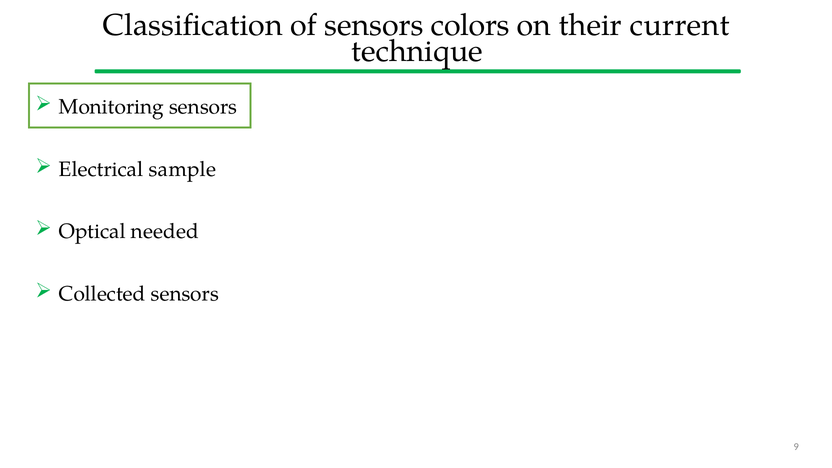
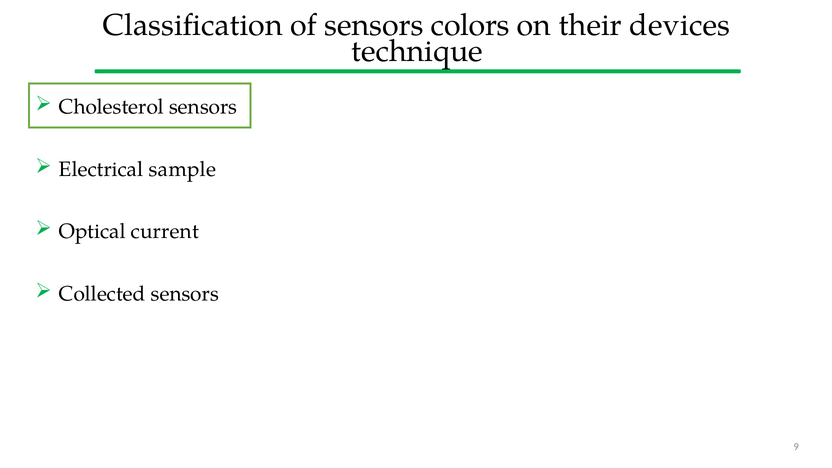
current: current -> devices (680, 25)
Monitoring: Monitoring -> Cholesterol (111, 107)
needed: needed -> current (165, 232)
